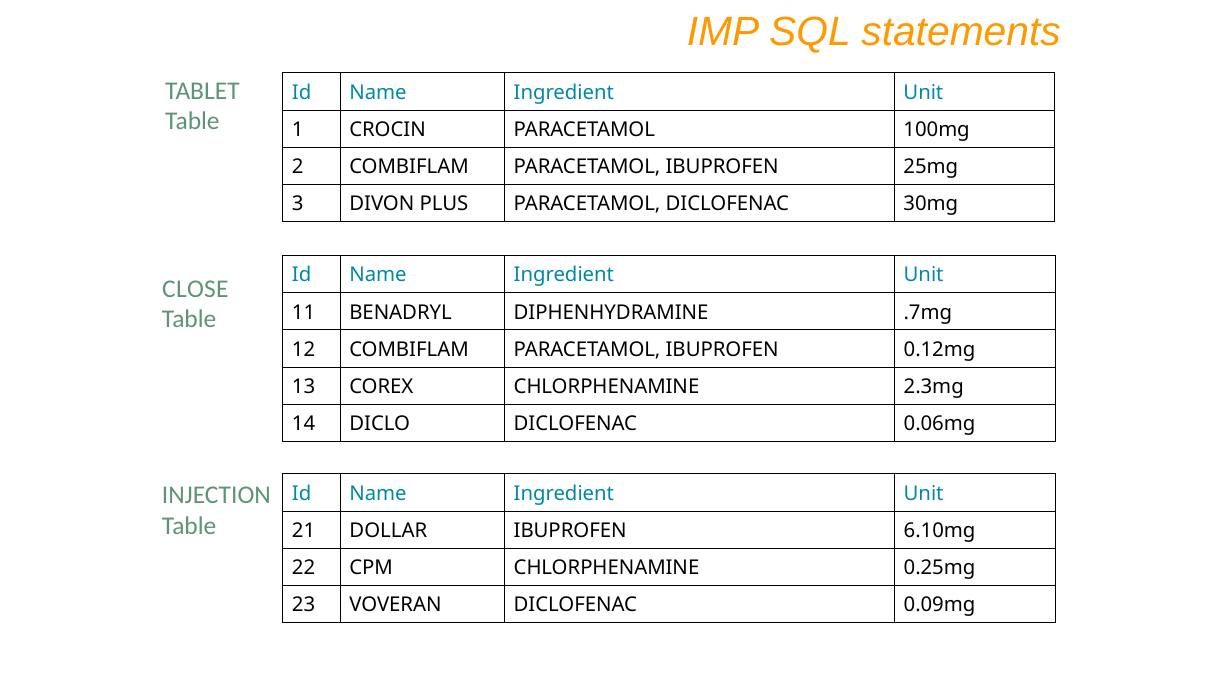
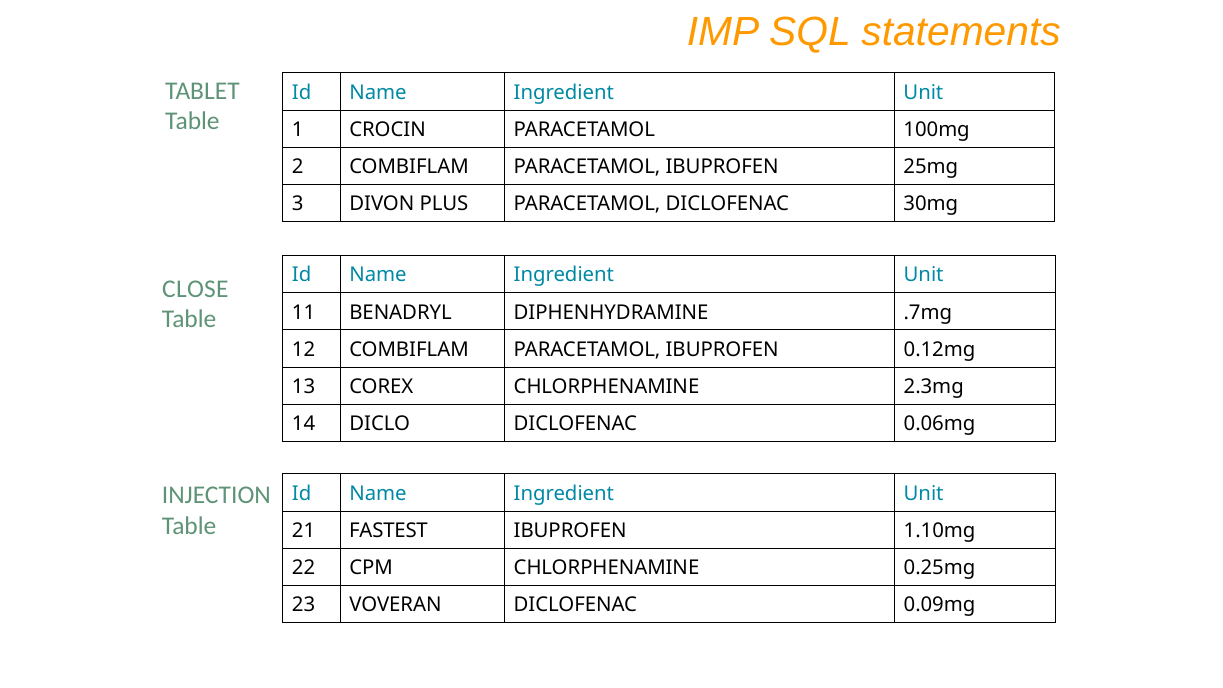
DOLLAR: DOLLAR -> FASTEST (388, 531)
6.10mg: 6.10mg -> 1.10mg (940, 531)
